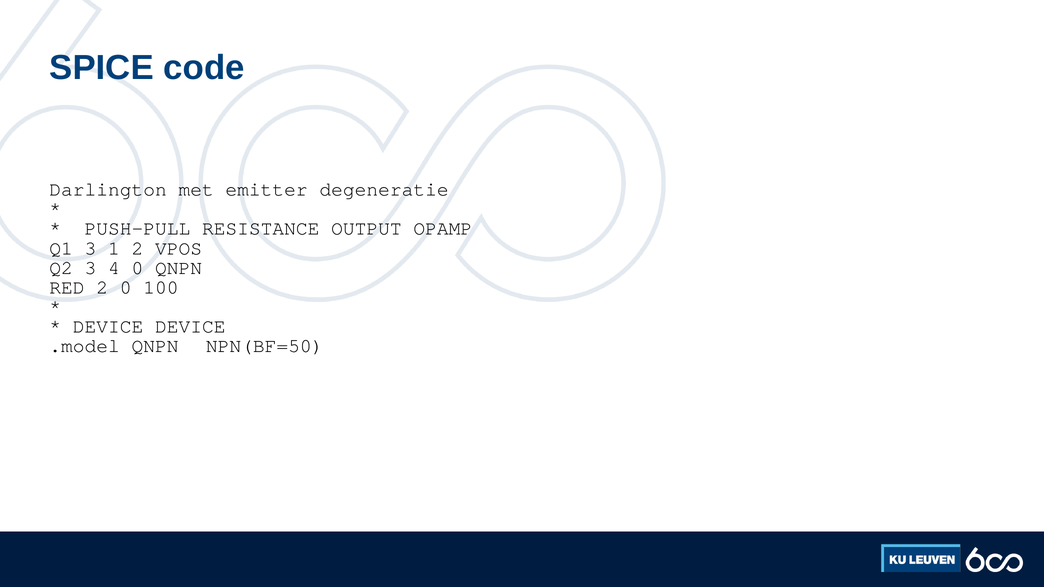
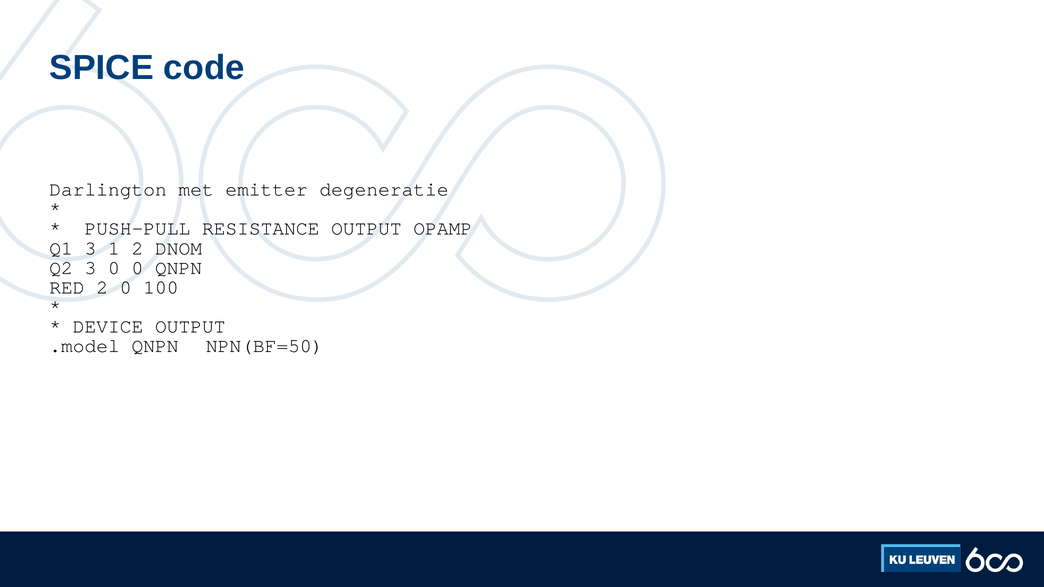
VPOS: VPOS -> DNOM (179, 248)
3 4: 4 -> 0 (114, 268)
DEVICE DEVICE: DEVICE -> OUTPUT (190, 326)
